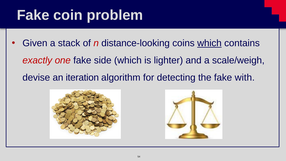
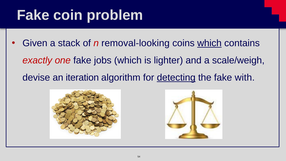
distance-looking: distance-looking -> removal-looking (136, 43)
side: side -> jobs (103, 60)
detecting underline: none -> present (176, 78)
